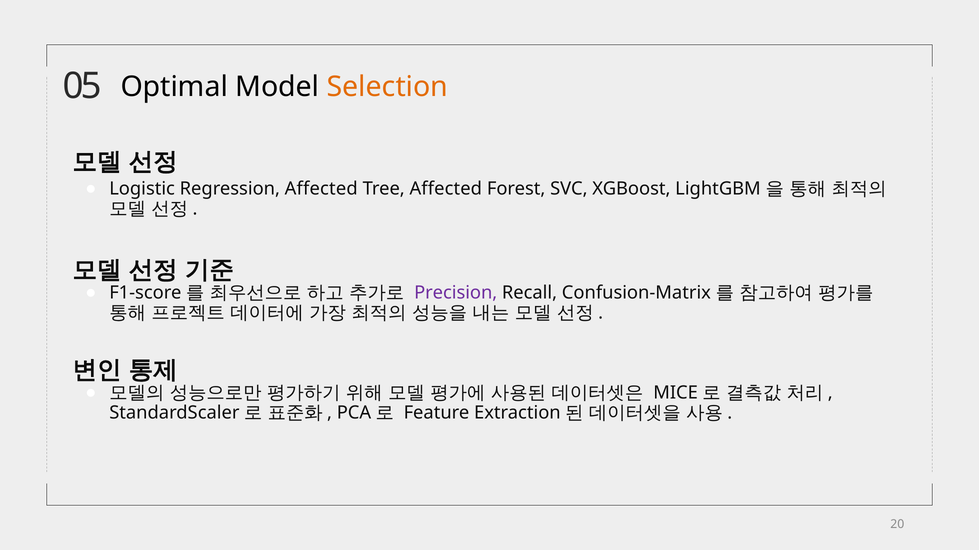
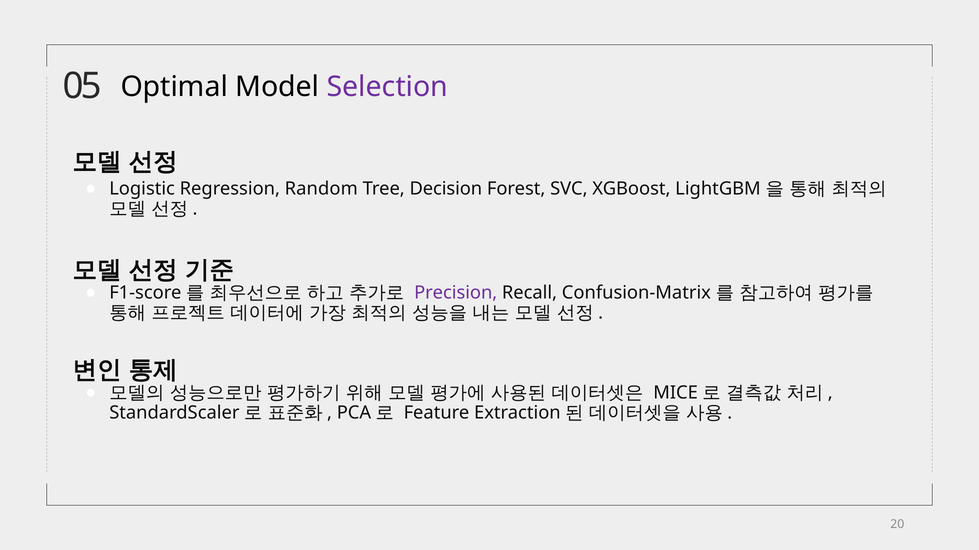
Selection colour: orange -> purple (387, 87)
Regression Affected: Affected -> Random (321, 189)
Tree Affected: Affected -> Decision (446, 189)
